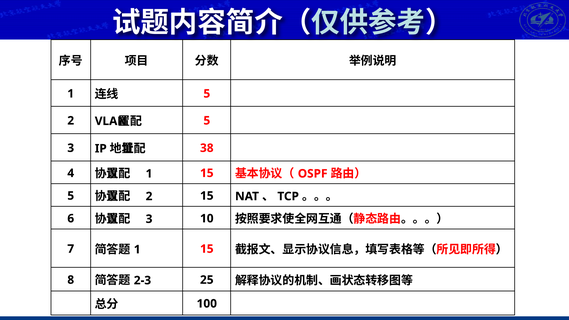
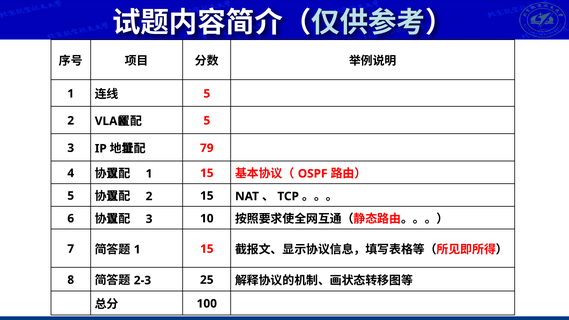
38: 38 -> 79 (207, 148)
